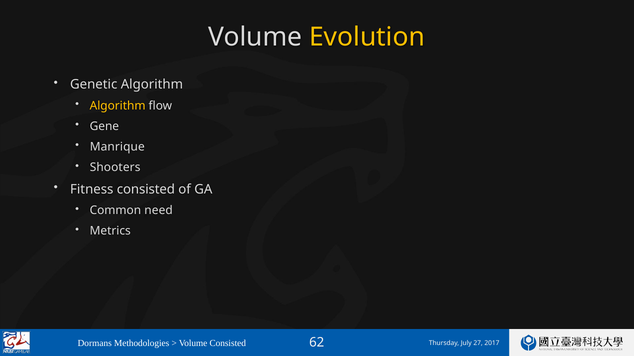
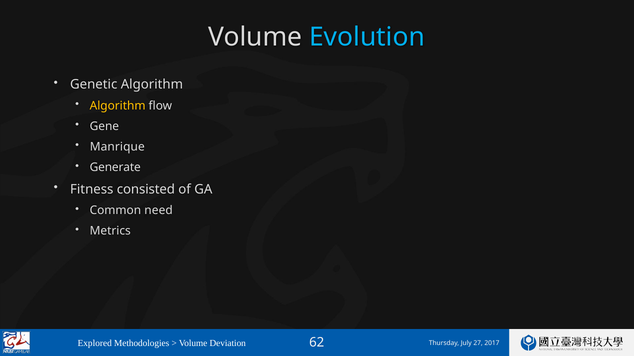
Evolution colour: yellow -> light blue (367, 37)
Shooters: Shooters -> Generate (115, 168)
Dormans: Dormans -> Explored (95, 344)
Volume Consisted: Consisted -> Deviation (228, 344)
